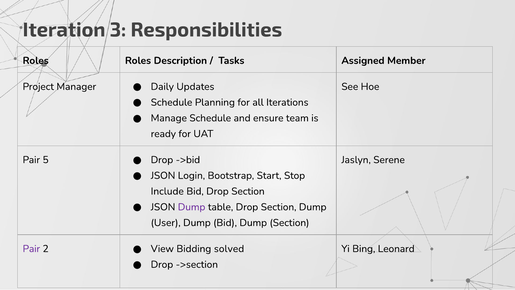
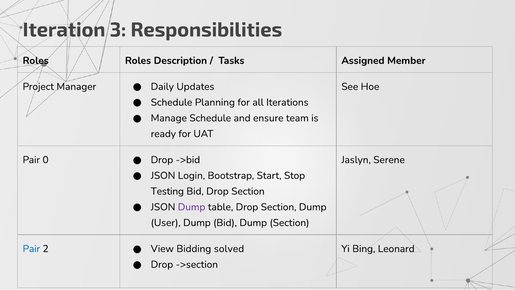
5: 5 -> 0 (46, 160)
Include: Include -> Testing (167, 191)
Pair colour: purple -> blue (31, 248)
